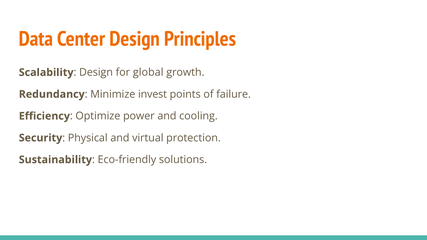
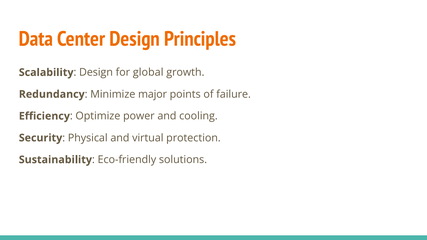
invest: invest -> major (153, 94)
